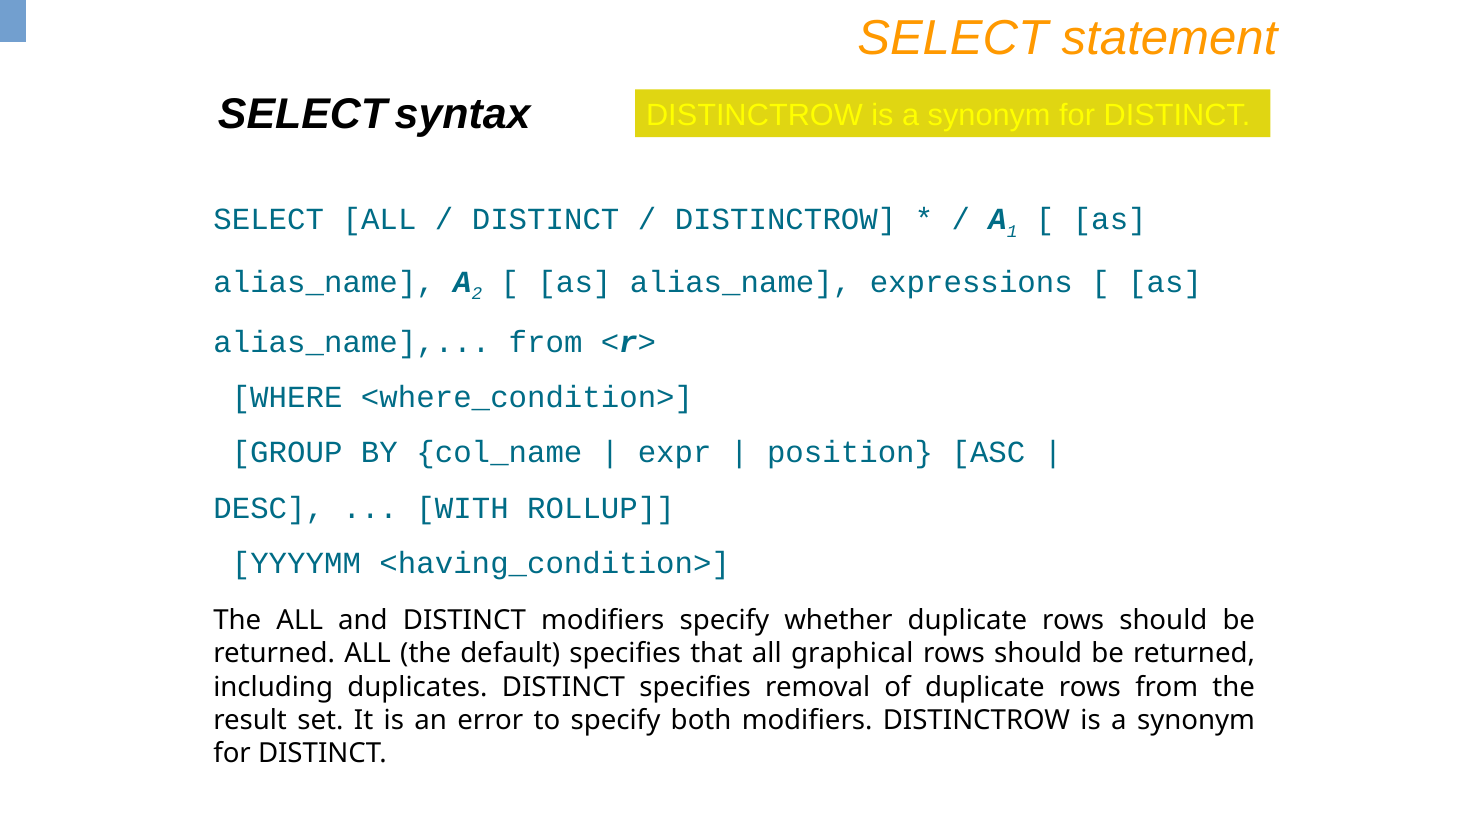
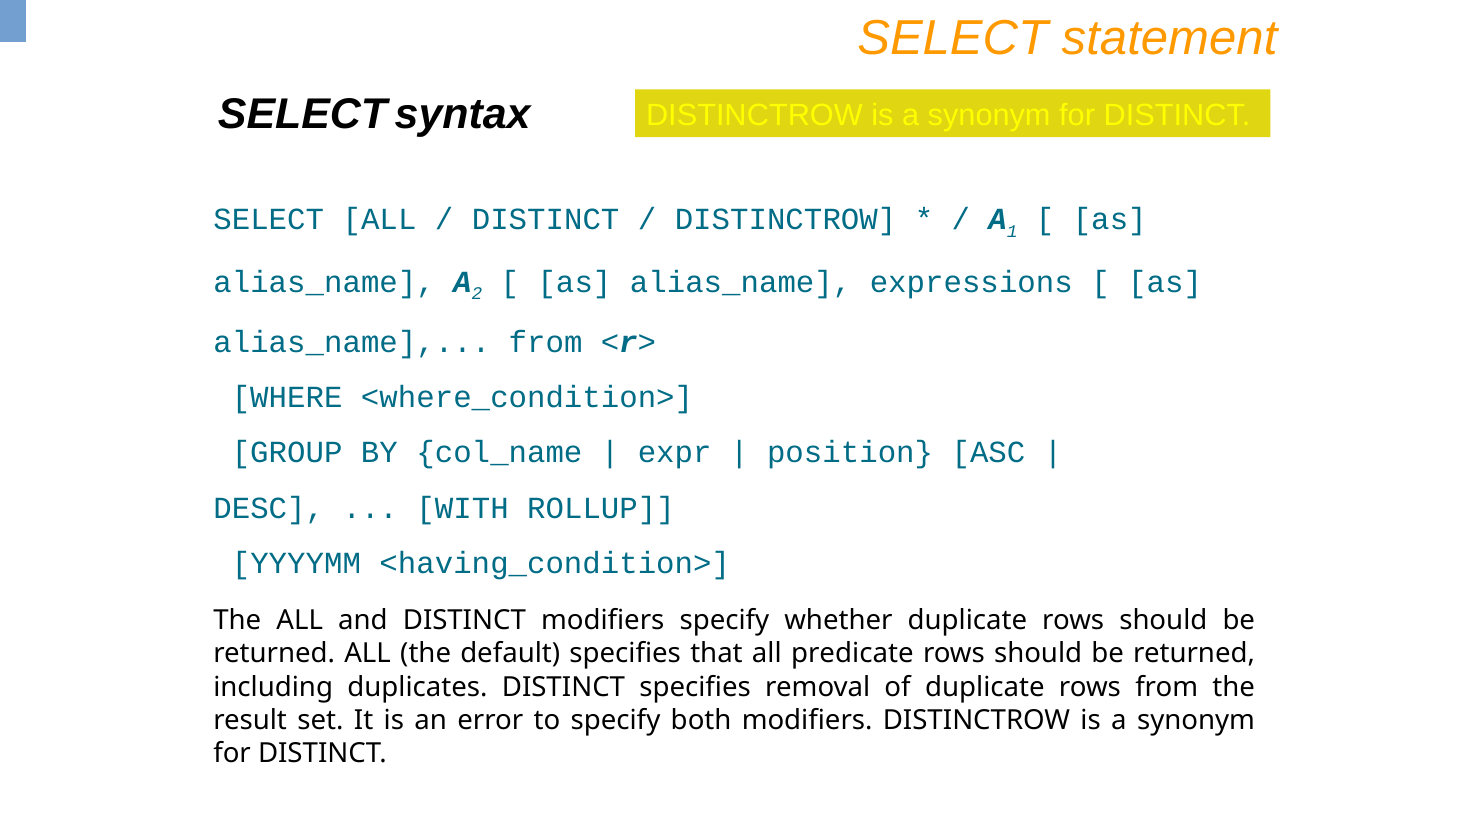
graphical: graphical -> predicate (852, 654)
